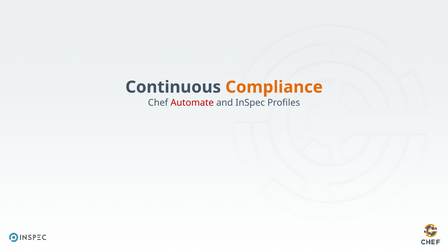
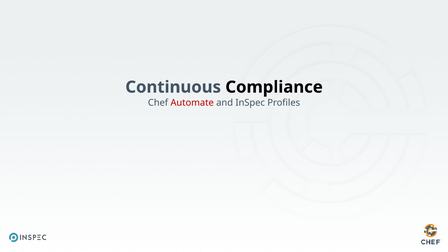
Compliance colour: orange -> black (274, 87)
